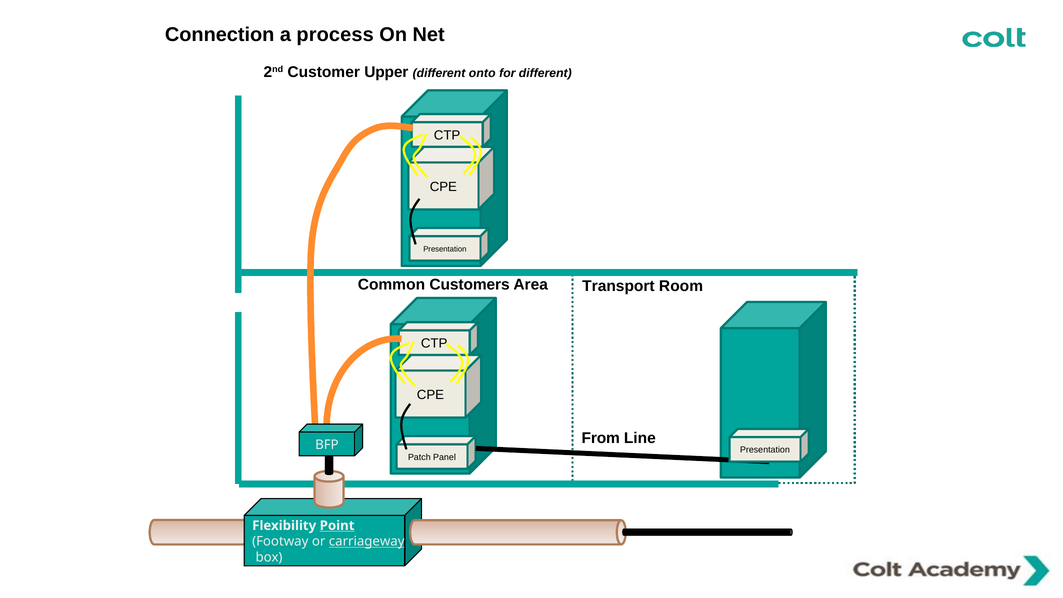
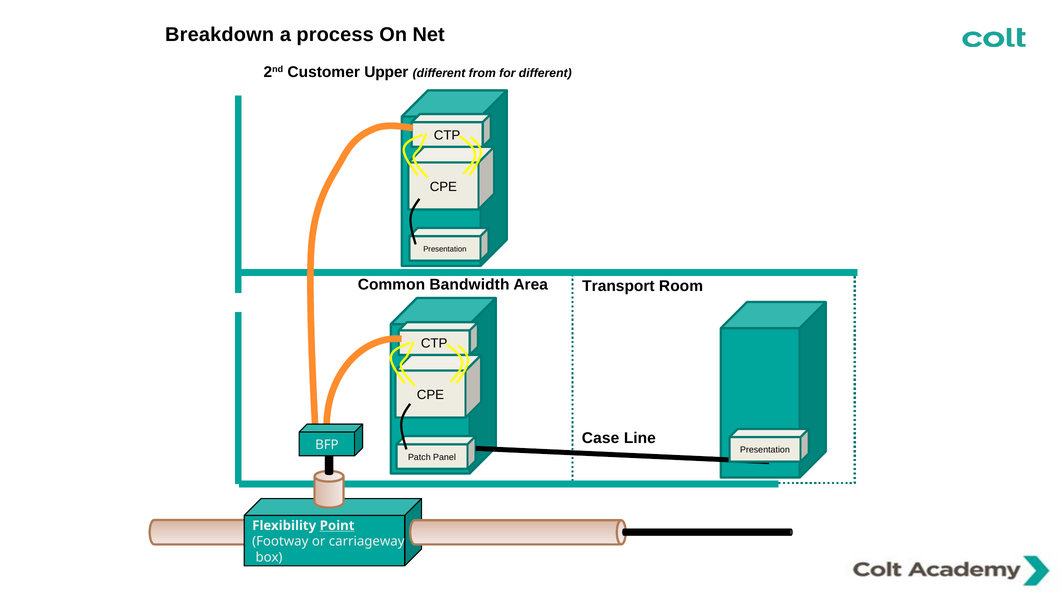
Connection: Connection -> Breakdown (220, 34)
onto: onto -> from (482, 73)
Customers: Customers -> Bandwidth (469, 285)
From: From -> Case (601, 438)
carriageway underline: present -> none (367, 541)
